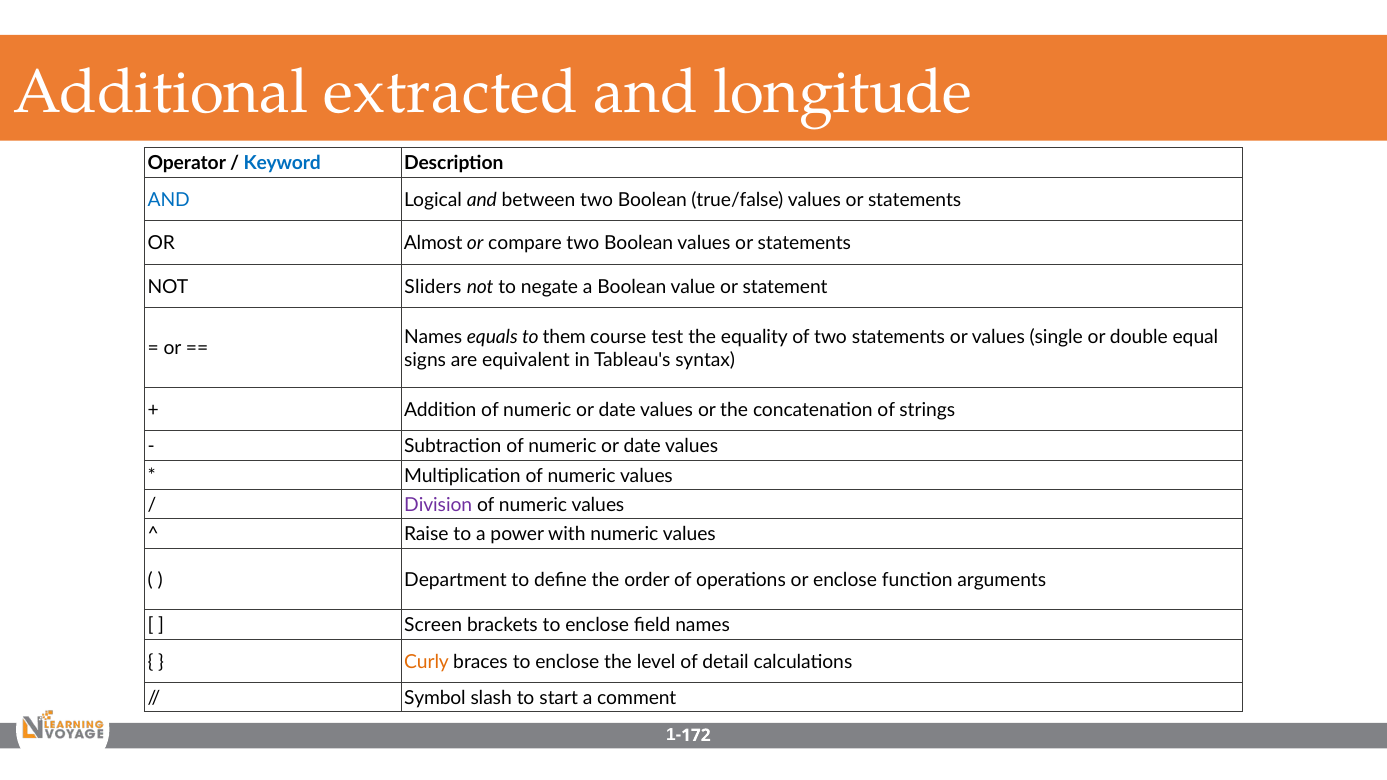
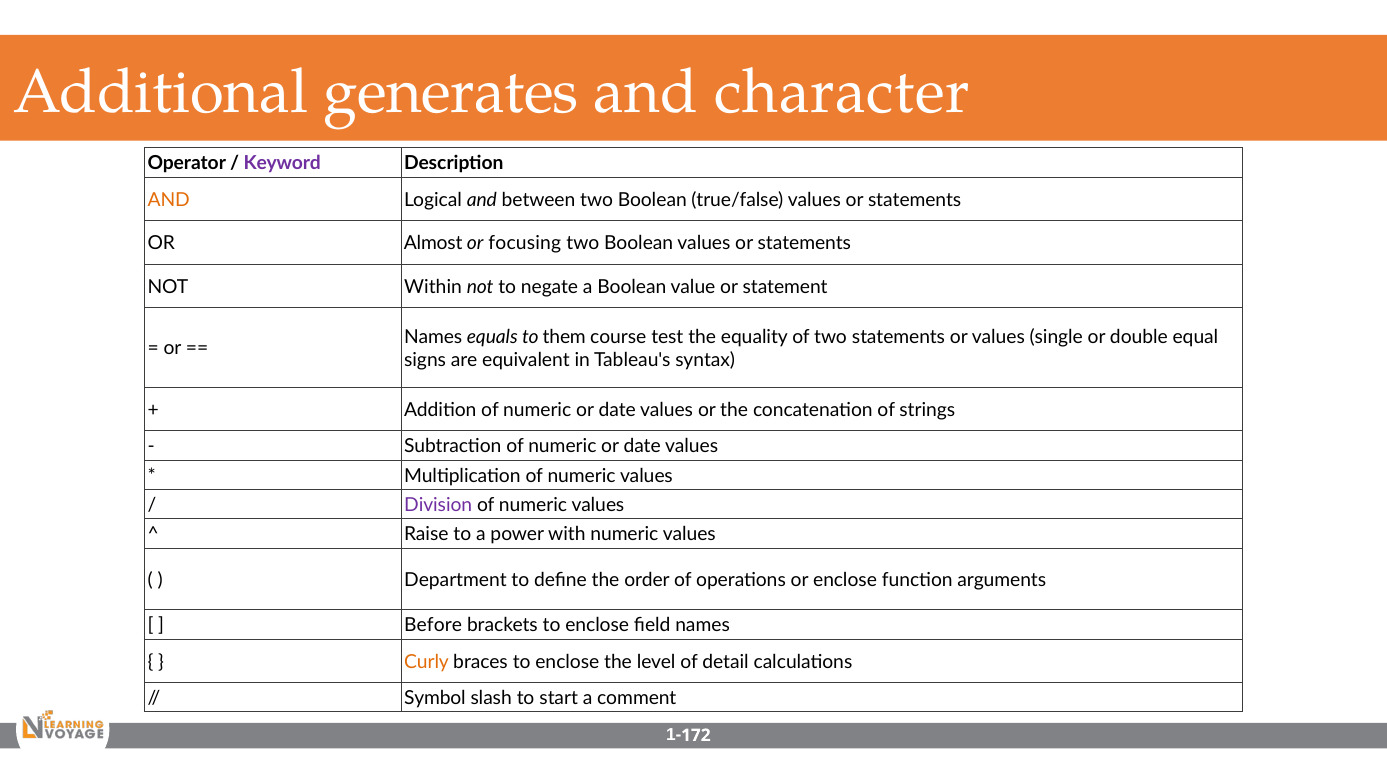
extracted: extracted -> generates (451, 92)
longitude: longitude -> character (842, 92)
Keyword colour: blue -> purple (282, 164)
AND colour: blue -> orange (169, 200)
compare: compare -> focusing (525, 243)
Sliders: Sliders -> Within (433, 287)
Screen: Screen -> Before (433, 626)
